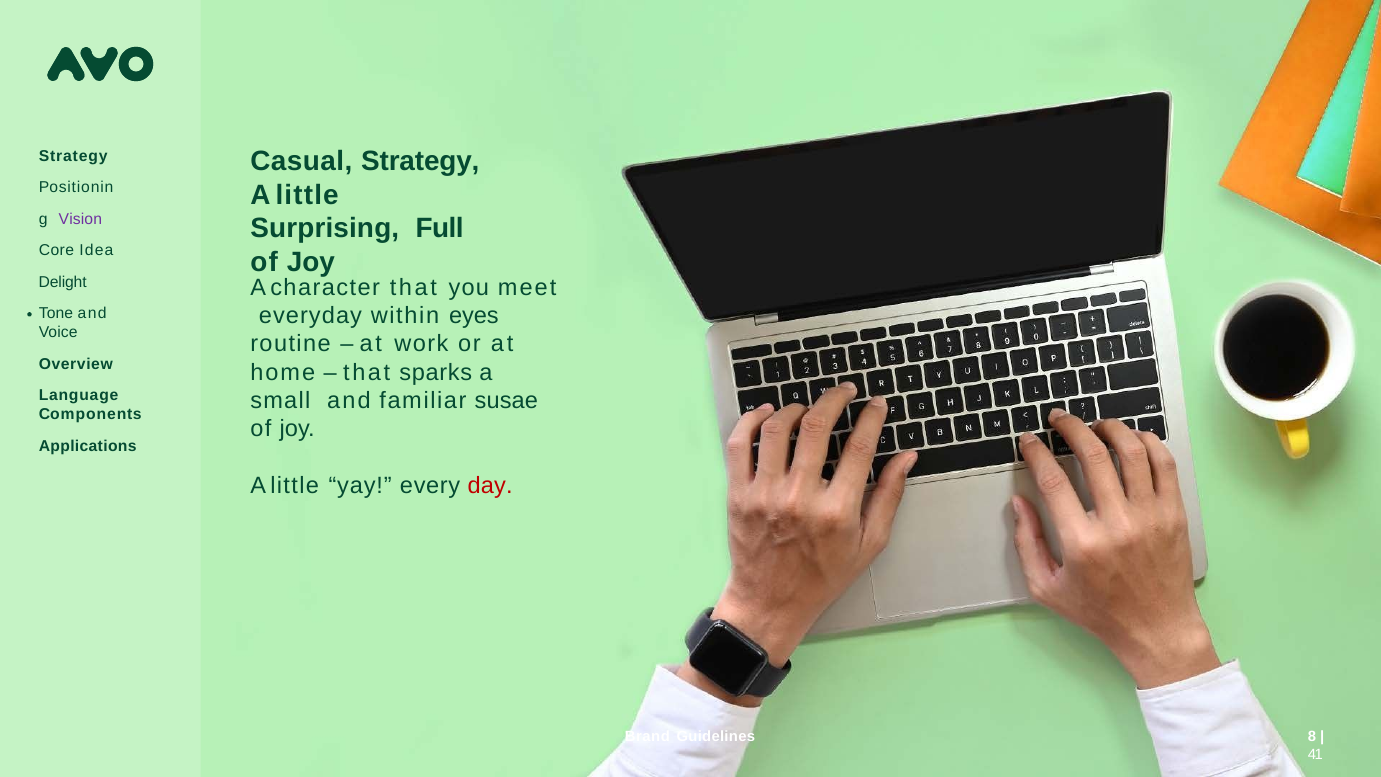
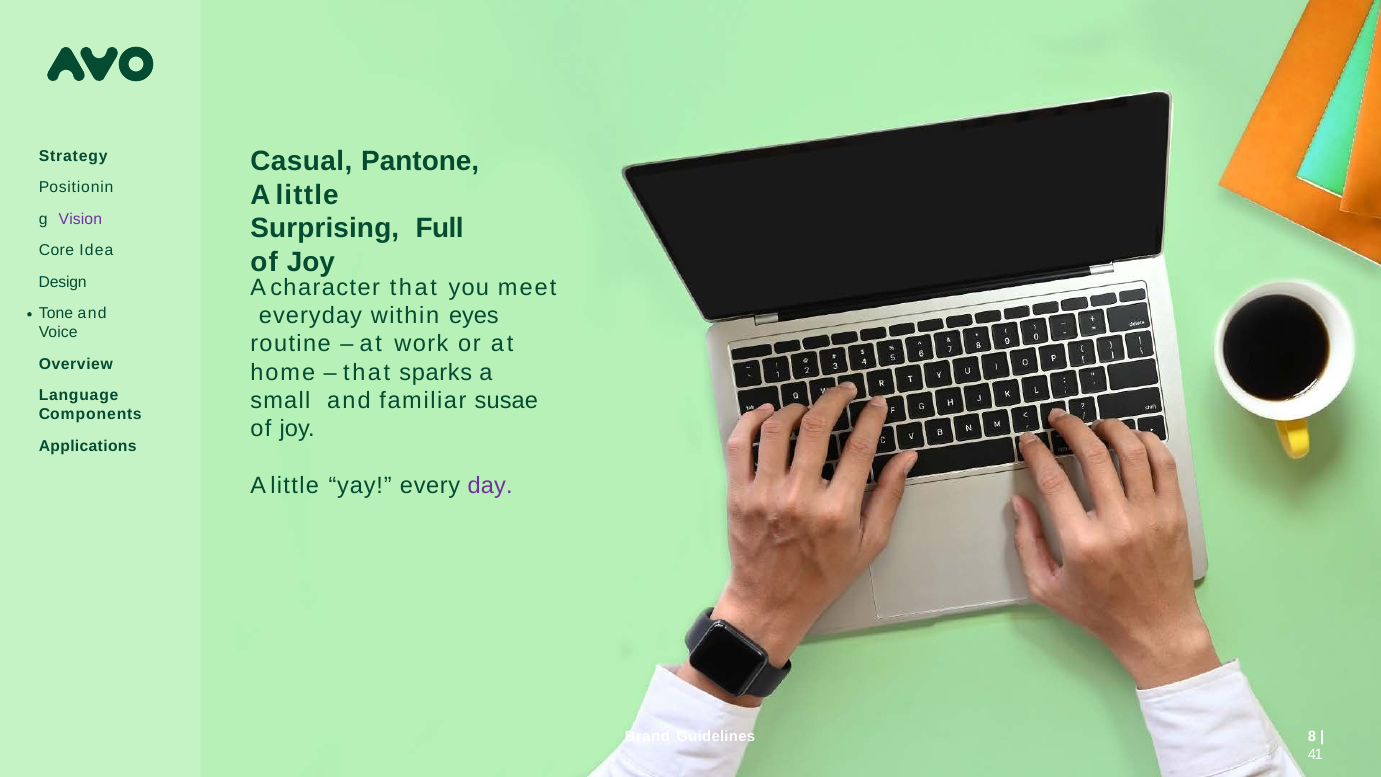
Casual Strategy: Strategy -> Pantone (420, 162)
Delight: Delight -> Design (63, 282)
day colour: red -> purple (490, 486)
